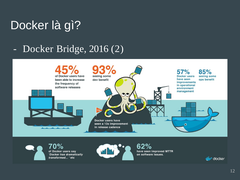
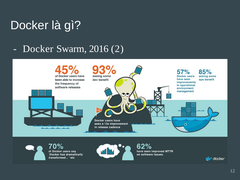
Bridge: Bridge -> Swarm (72, 49)
